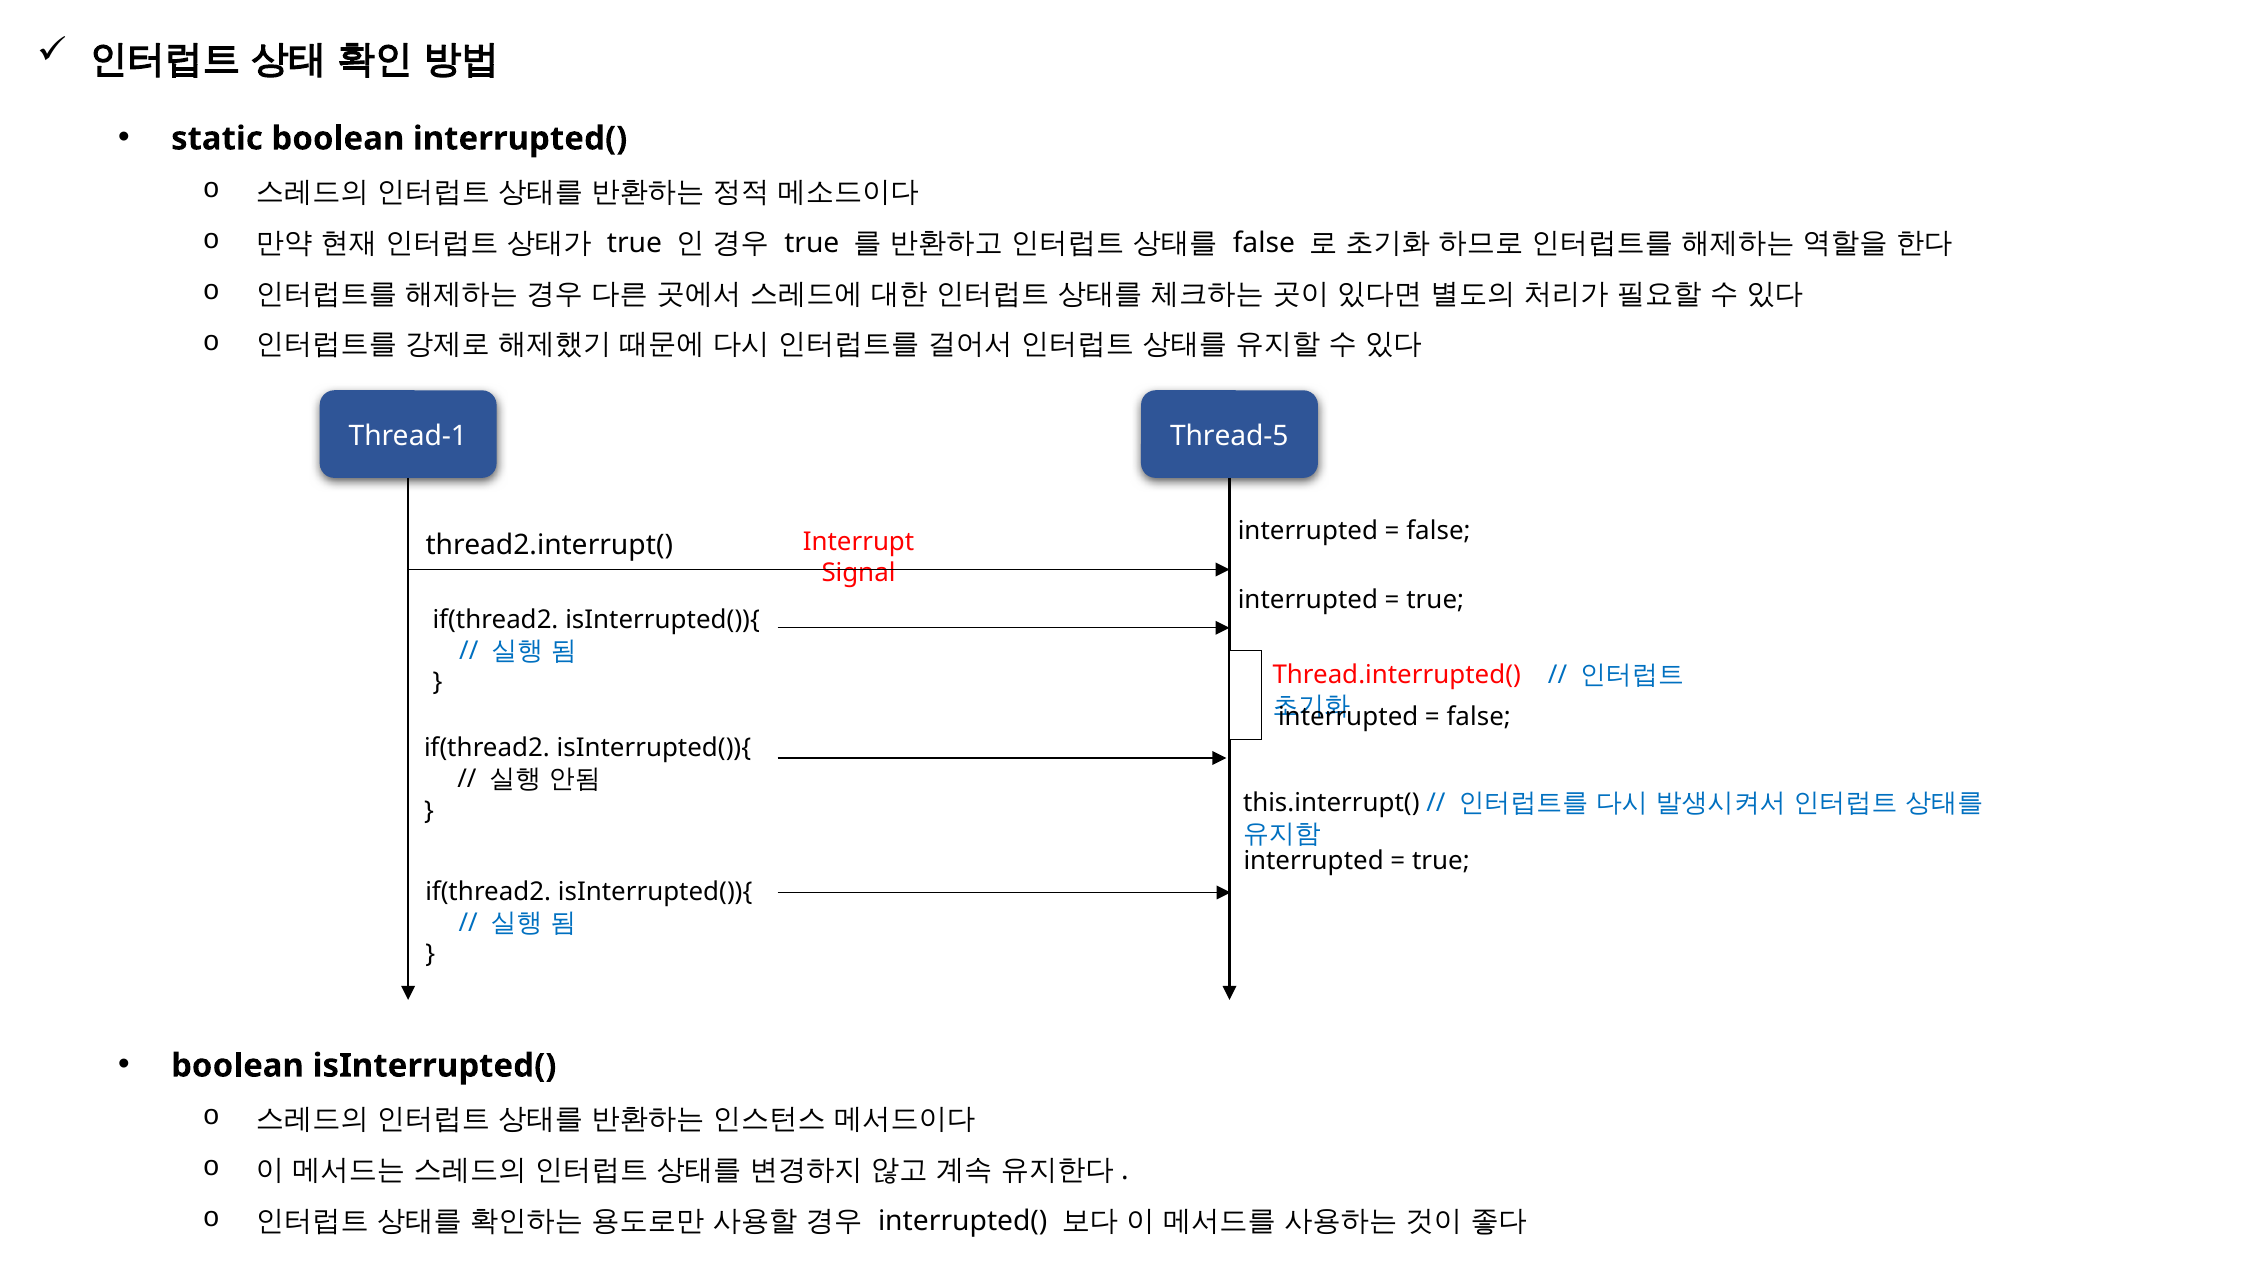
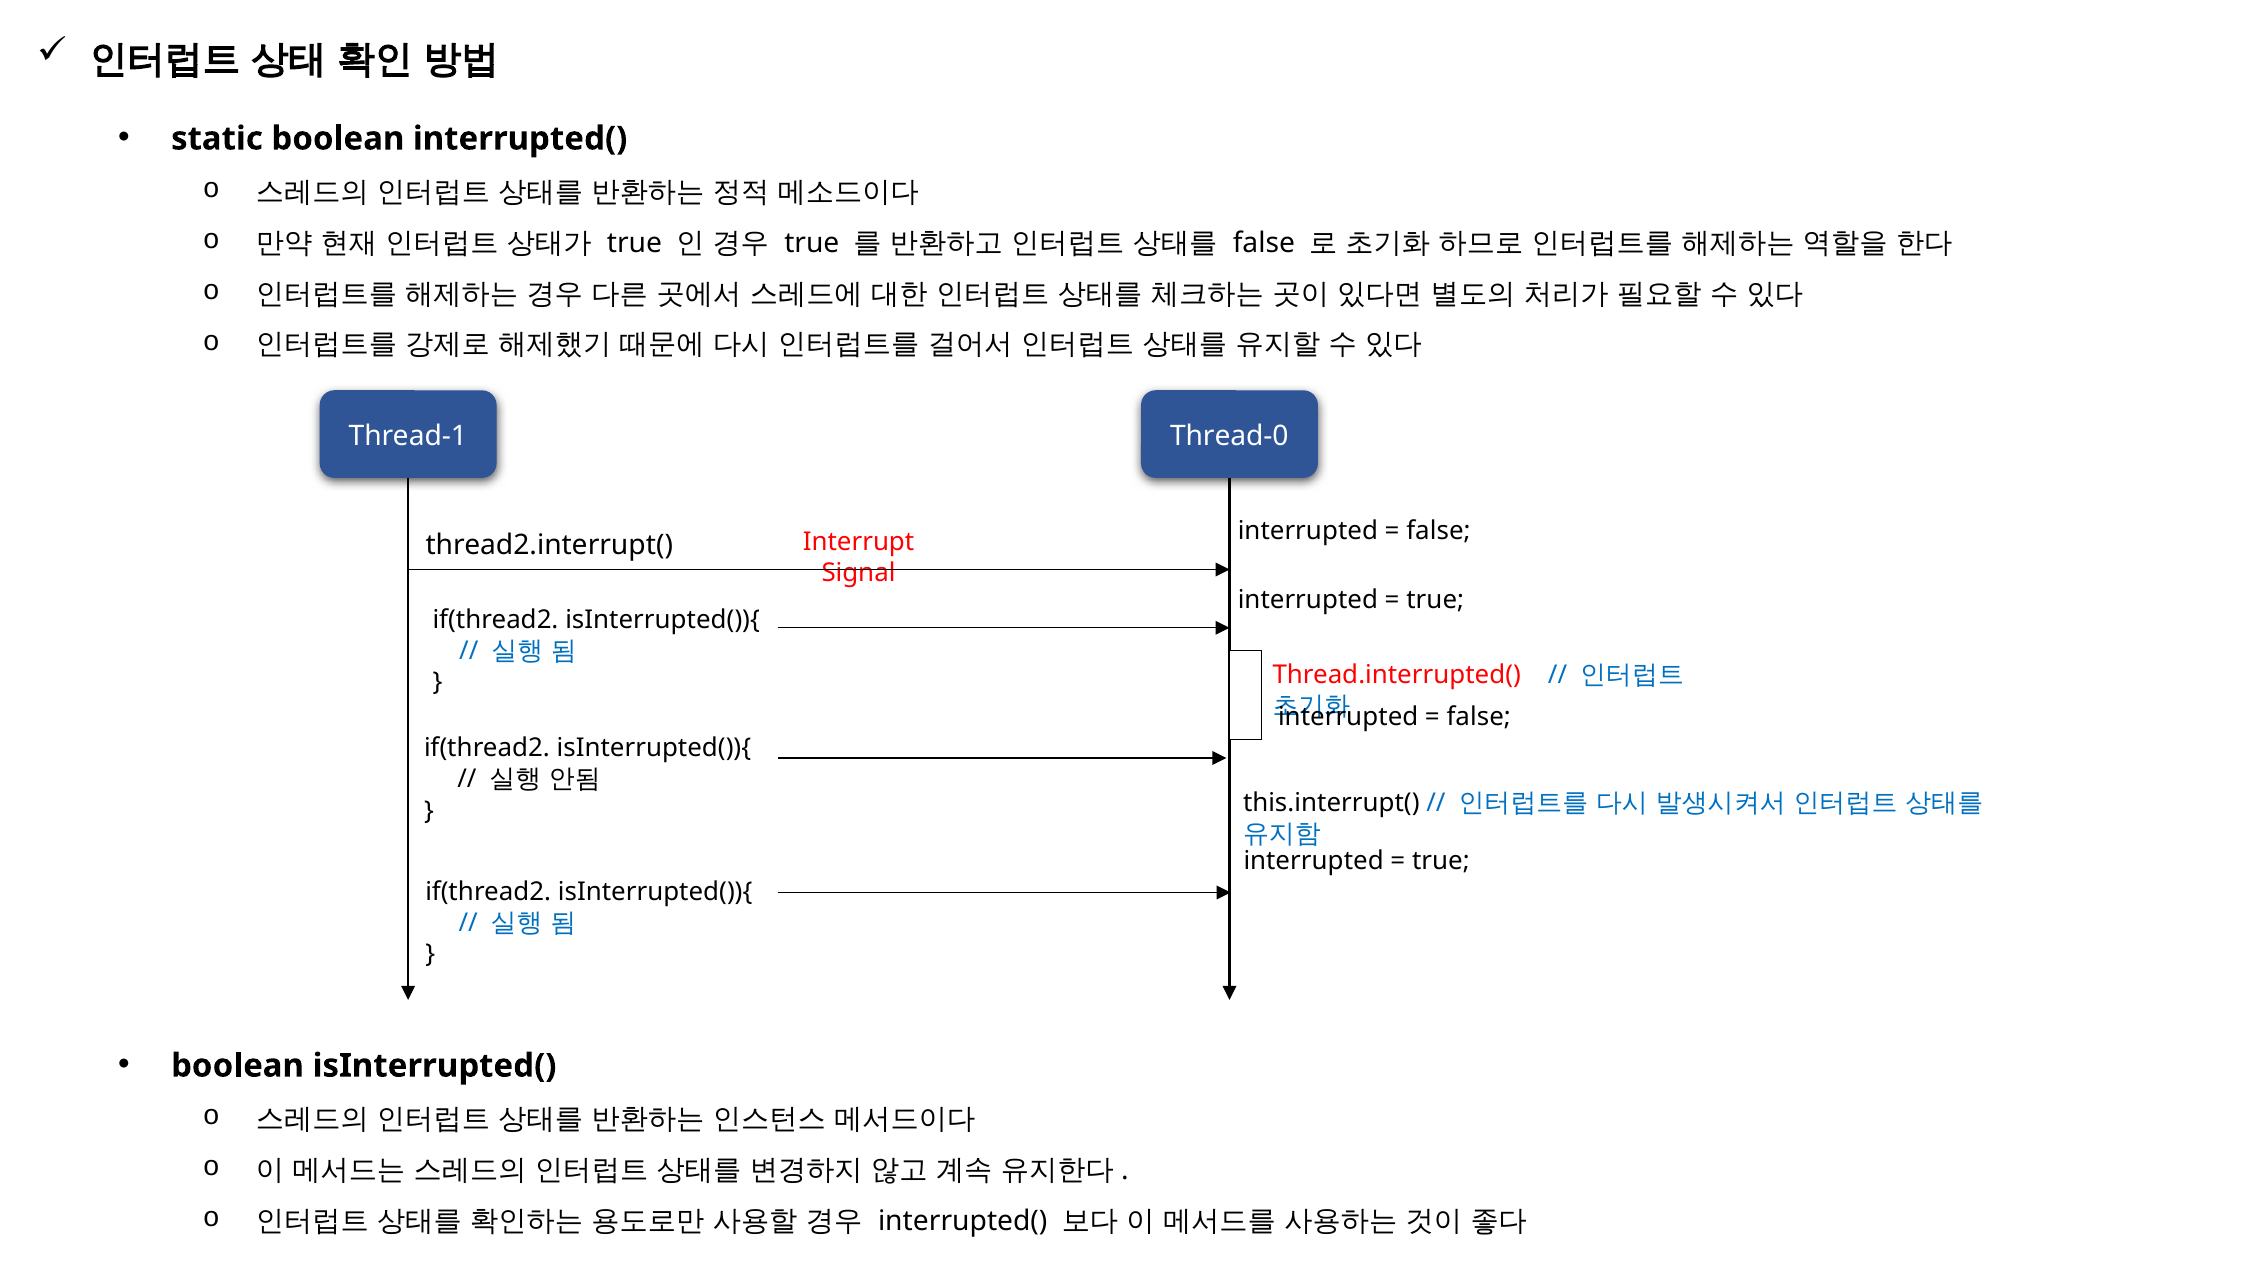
Thread-5: Thread-5 -> Thread-0 (1229, 436)
